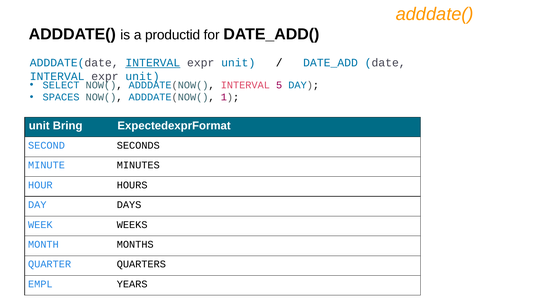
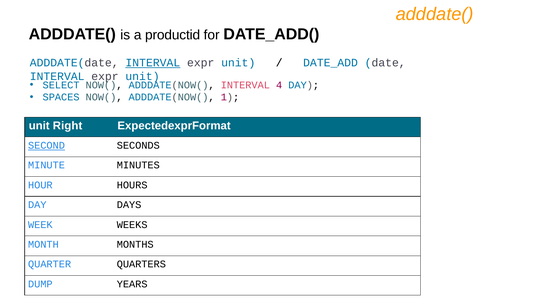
5: 5 -> 4 (279, 85)
Bring: Bring -> Right (68, 126)
SECOND underline: none -> present (46, 146)
EMPL: EMPL -> DUMP (40, 284)
